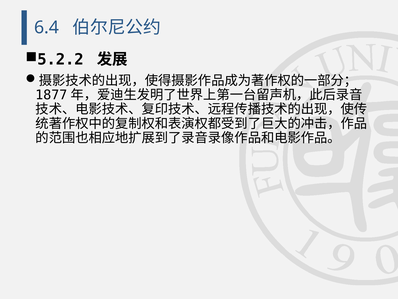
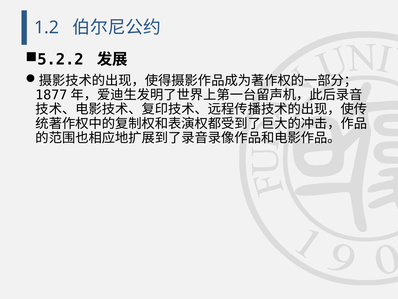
6.4: 6.4 -> 1.2 (46, 28)
